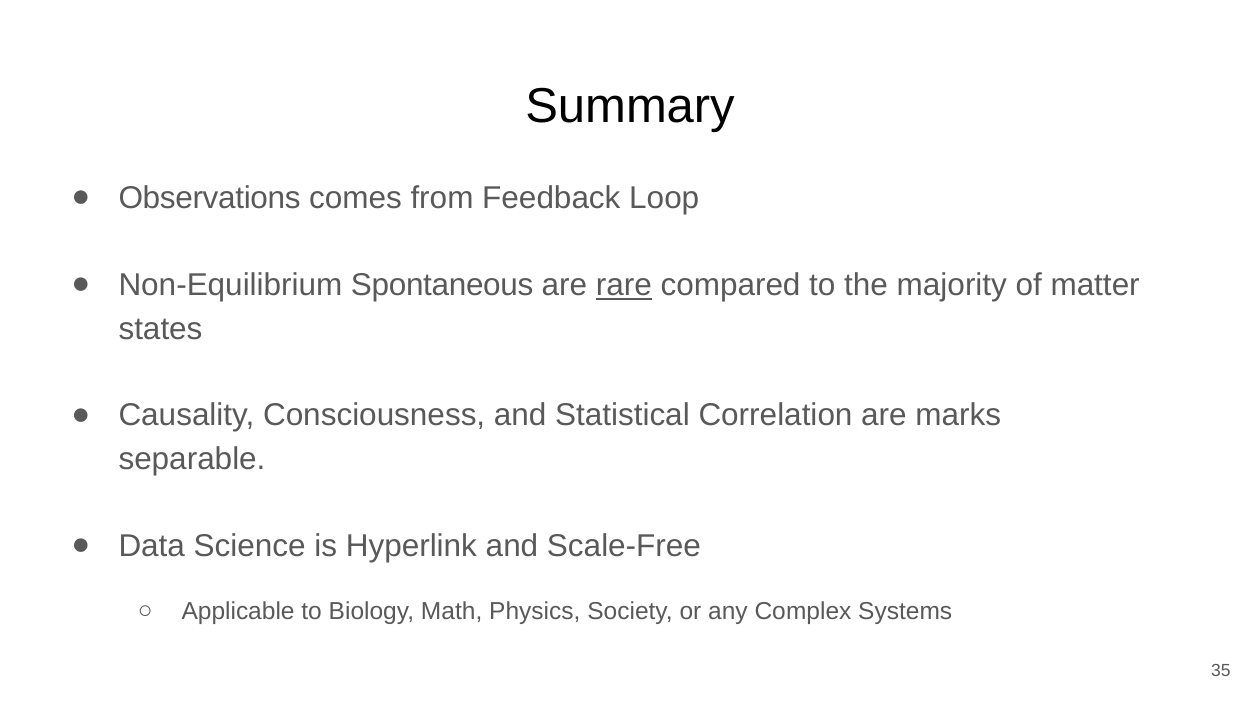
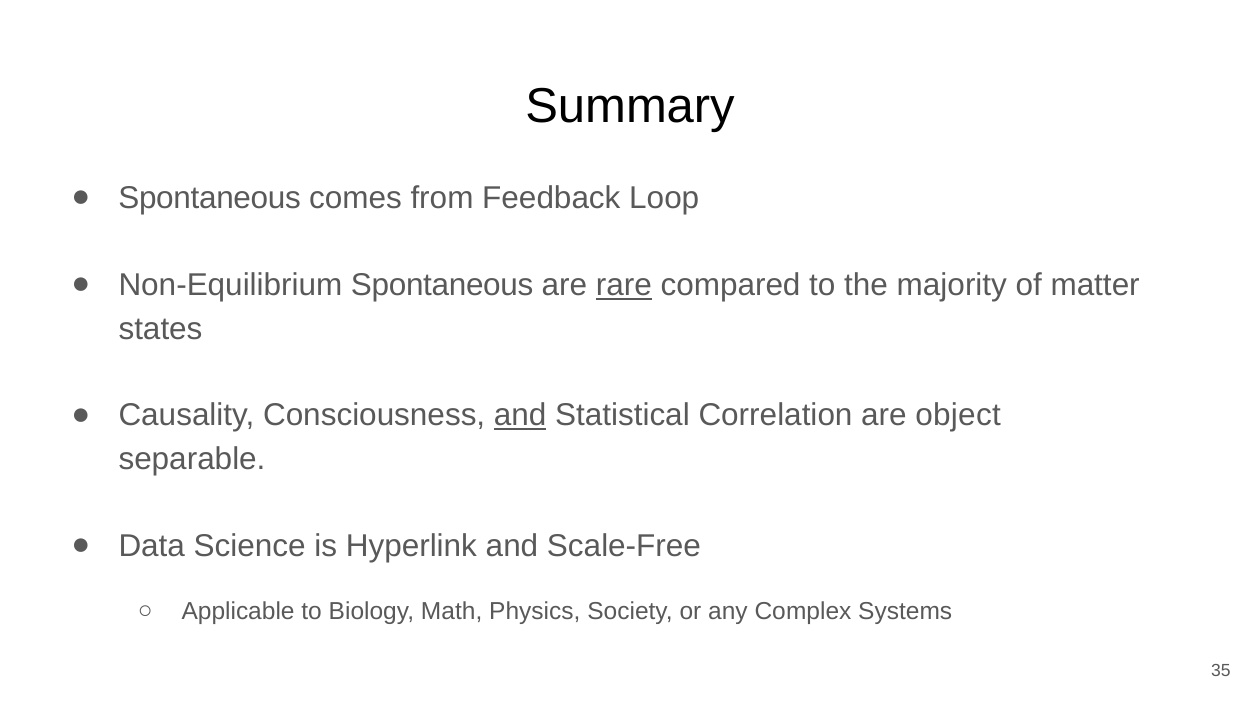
Observations: Observations -> Spontaneous (210, 198)
and underline: none -> present (520, 415)
marks: marks -> object (958, 415)
